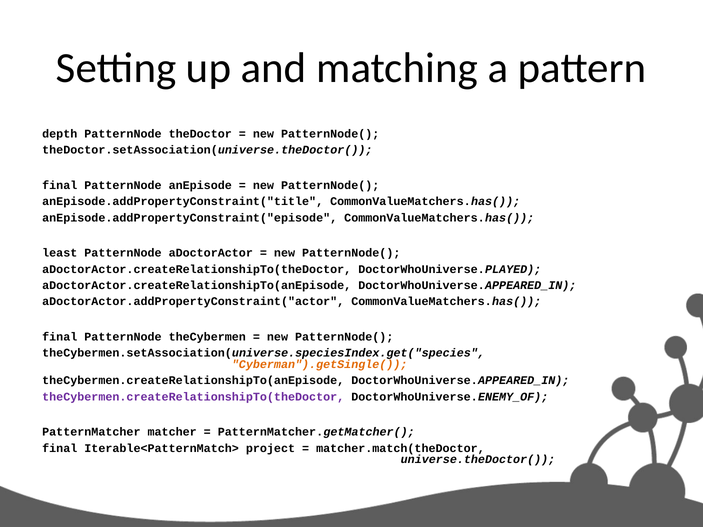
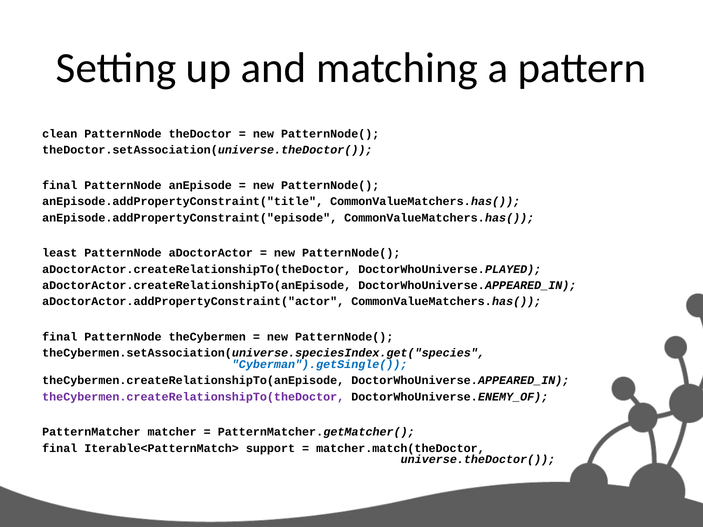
depth: depth -> clean (60, 134)
Cyberman").getSingle( colour: orange -> blue (320, 364)
project: project -> support (270, 448)
